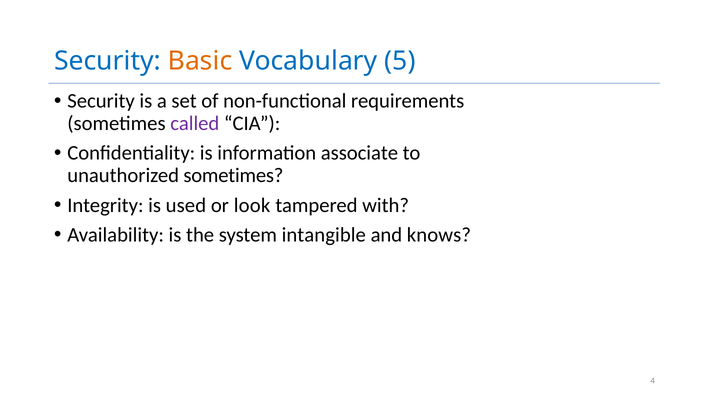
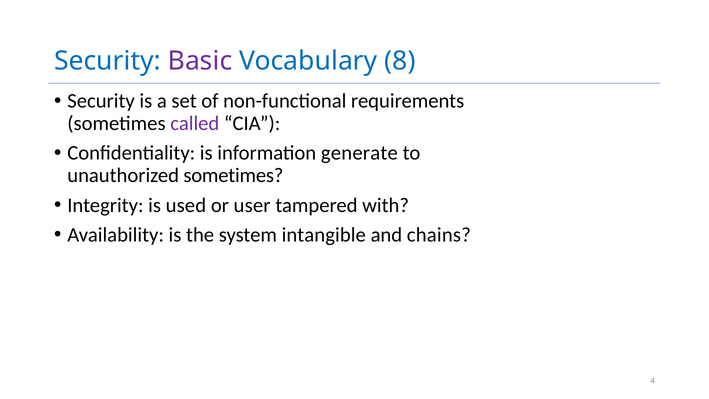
Basic colour: orange -> purple (200, 61)
5: 5 -> 8 (400, 61)
associate: associate -> generate (359, 153)
look: look -> user (252, 205)
knows: knows -> chains (439, 235)
